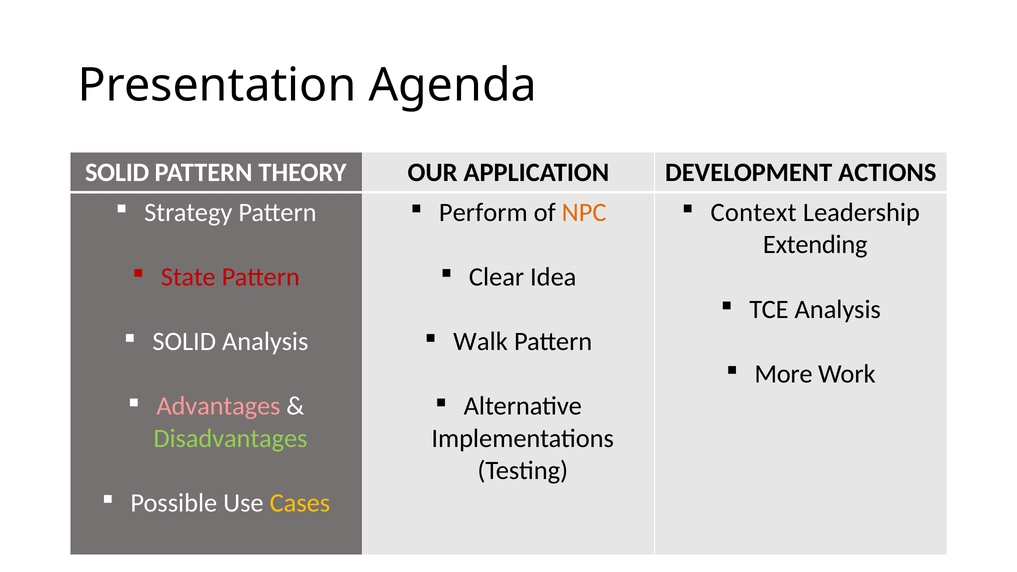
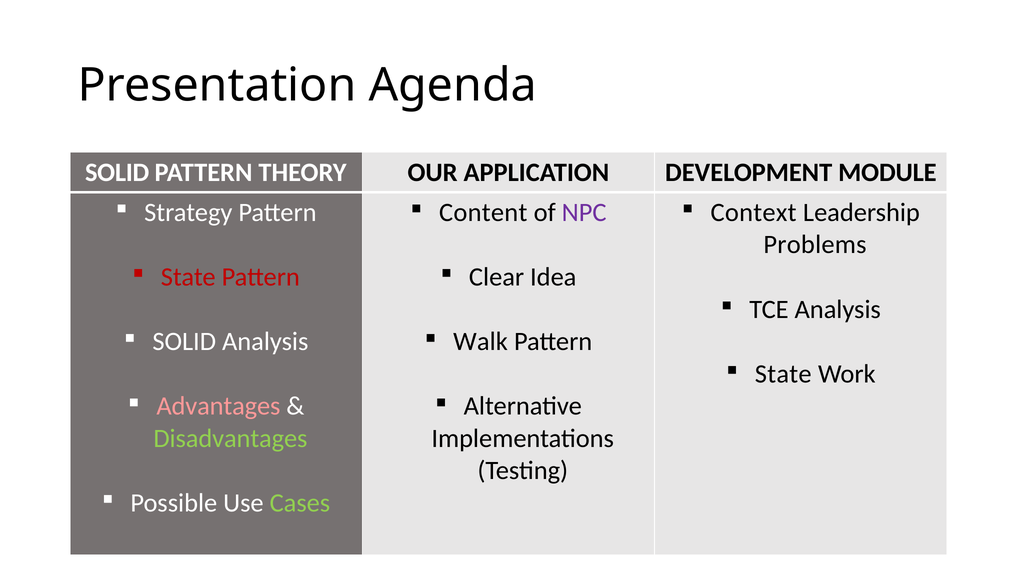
ACTIONS: ACTIONS -> MODULE (887, 173)
Perform: Perform -> Content (483, 212)
NPC colour: orange -> purple (584, 212)
Extending: Extending -> Problems (815, 245)
More: More -> State (783, 374)
Cases colour: yellow -> light green (300, 503)
